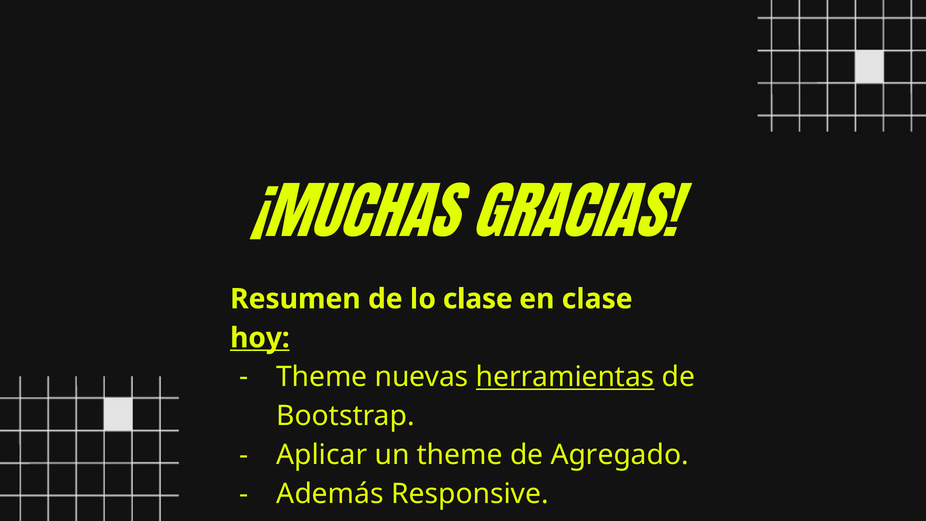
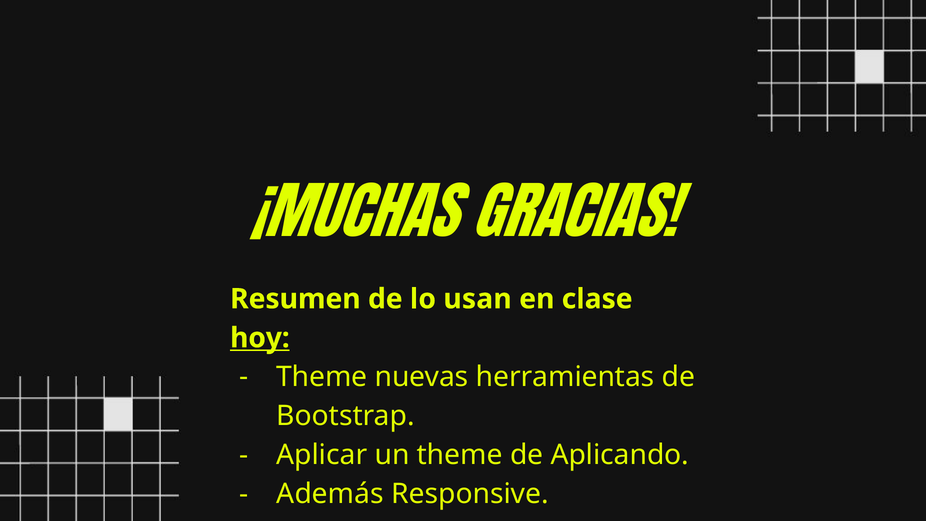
lo clase: clase -> usan (478, 299)
herramientas underline: present -> none (565, 377)
Agregado: Agregado -> Aplicando (620, 455)
